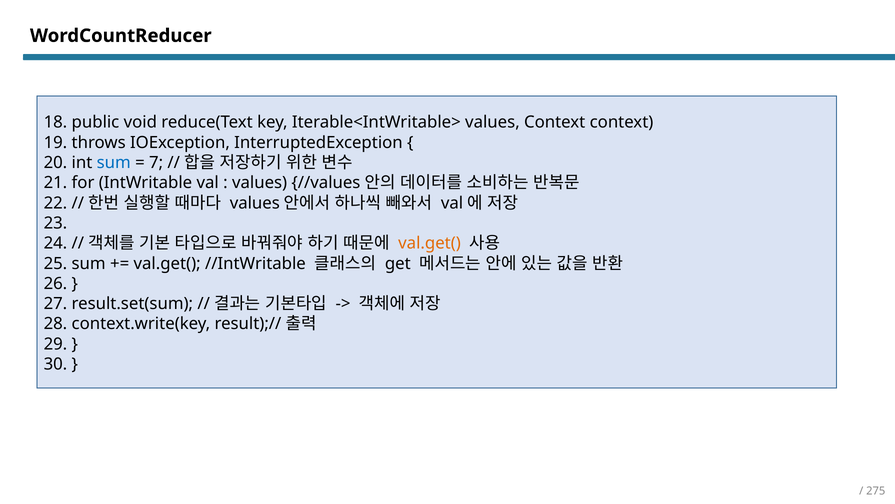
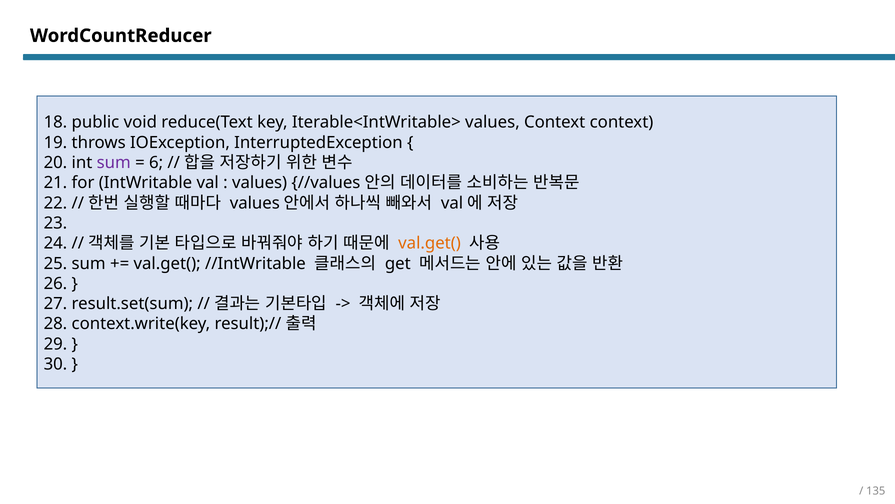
sum colour: blue -> purple (114, 162)
7: 7 -> 6 (156, 162)
275: 275 -> 135 (876, 490)
